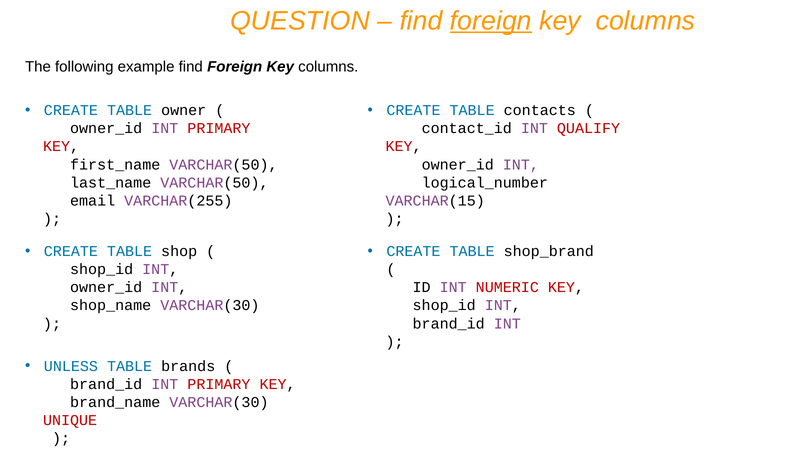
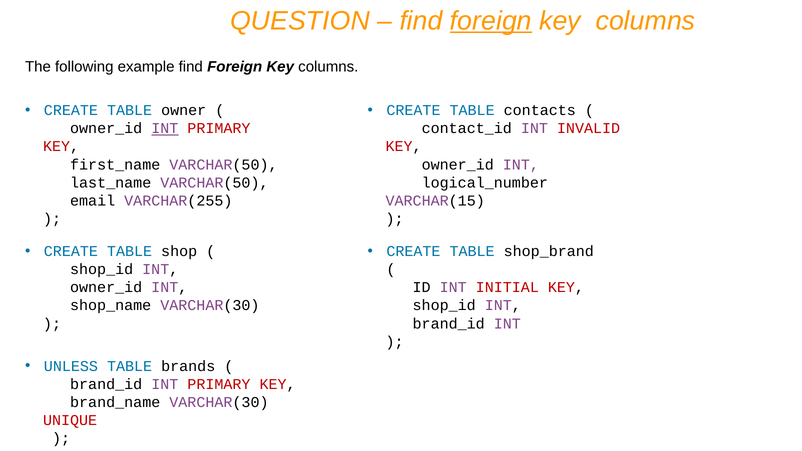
INT underline: none -> present (165, 129)
QUALIFY: QUALIFY -> INVALID (589, 129)
NUMERIC: NUMERIC -> INITIAL (507, 288)
